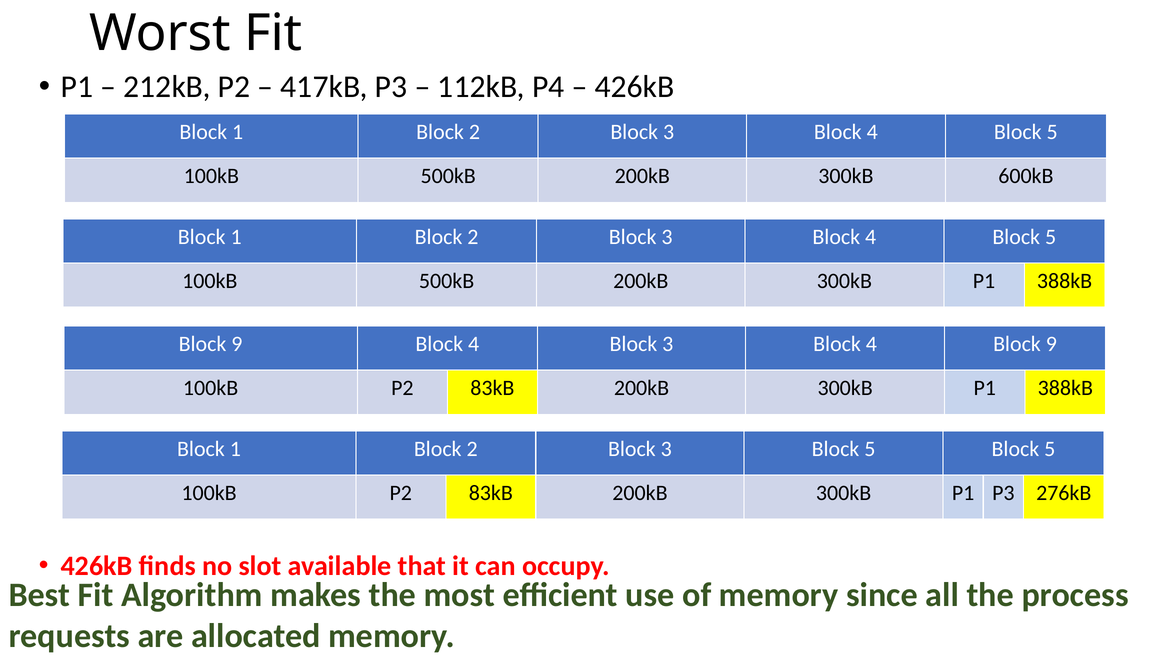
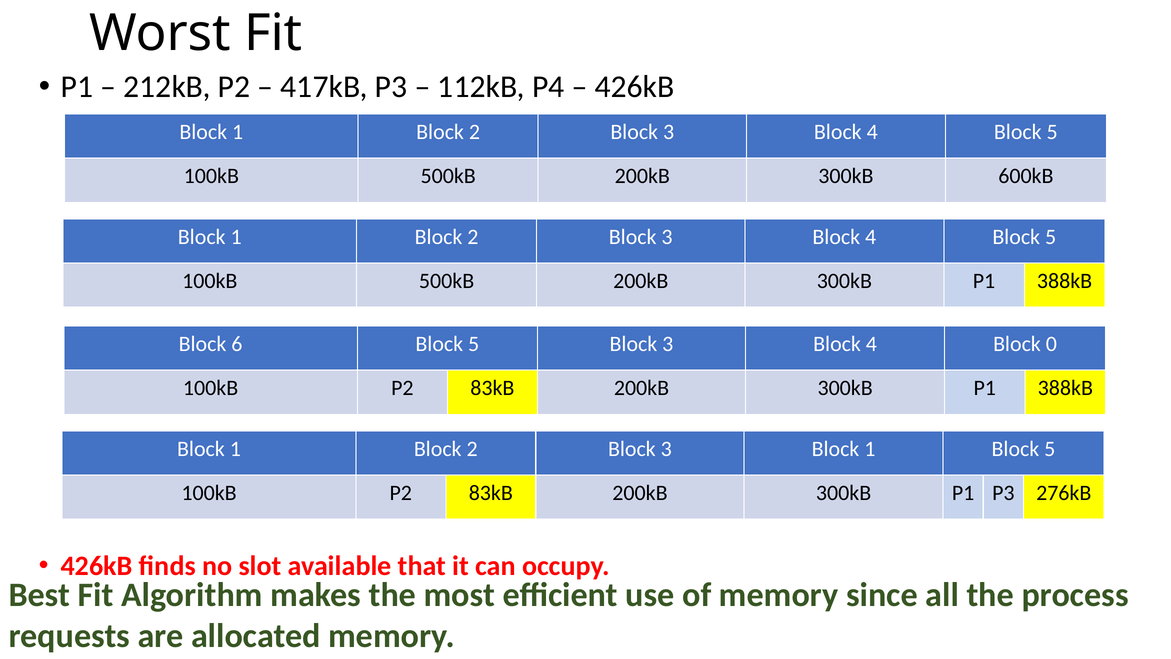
9: 9 -> 6 (237, 344)
4: 4 -> 5 (474, 344)
4 Block 9: 9 -> 0 (1051, 344)
3 Block 5: 5 -> 1 (870, 449)
